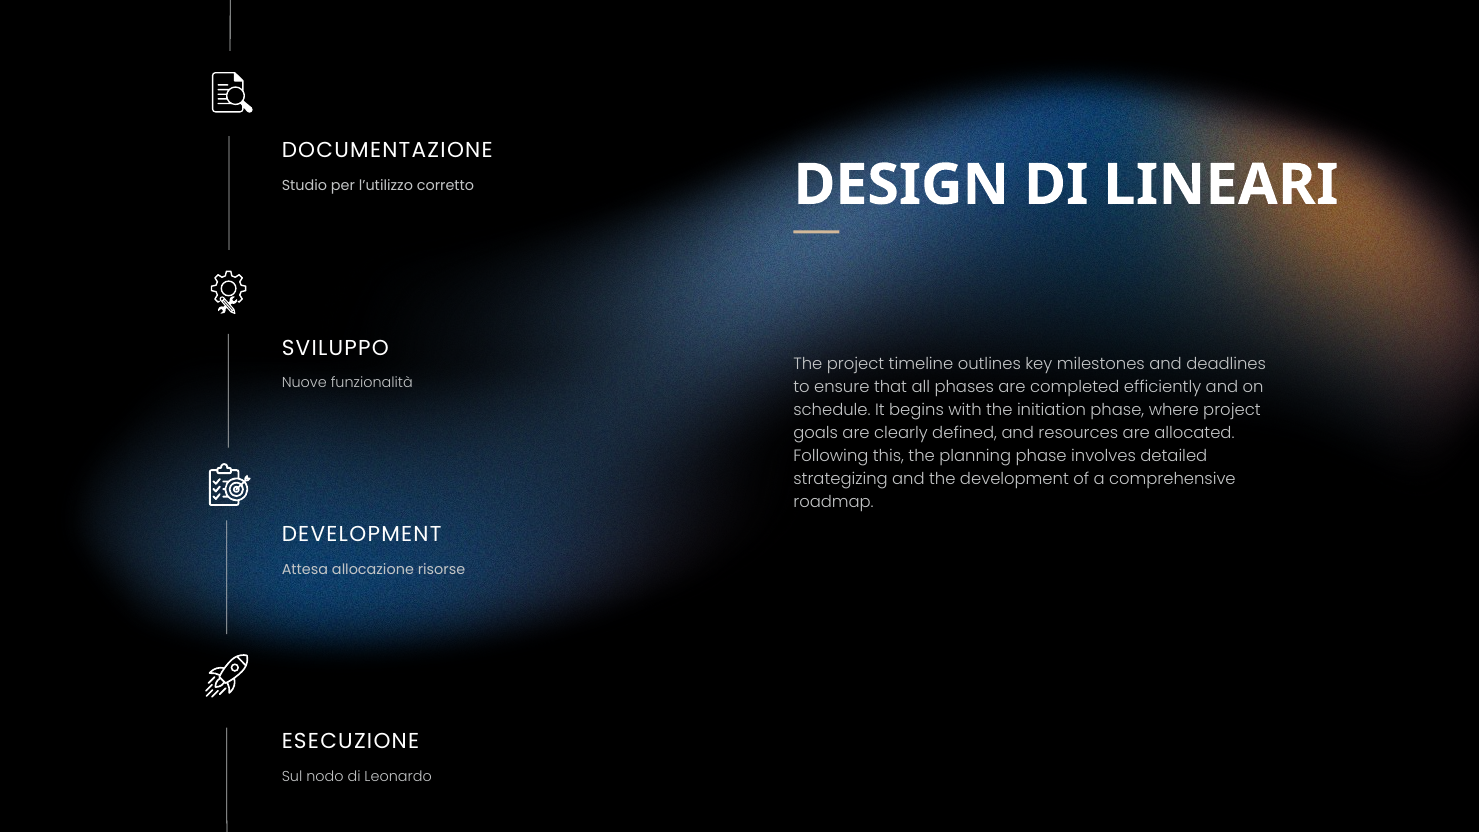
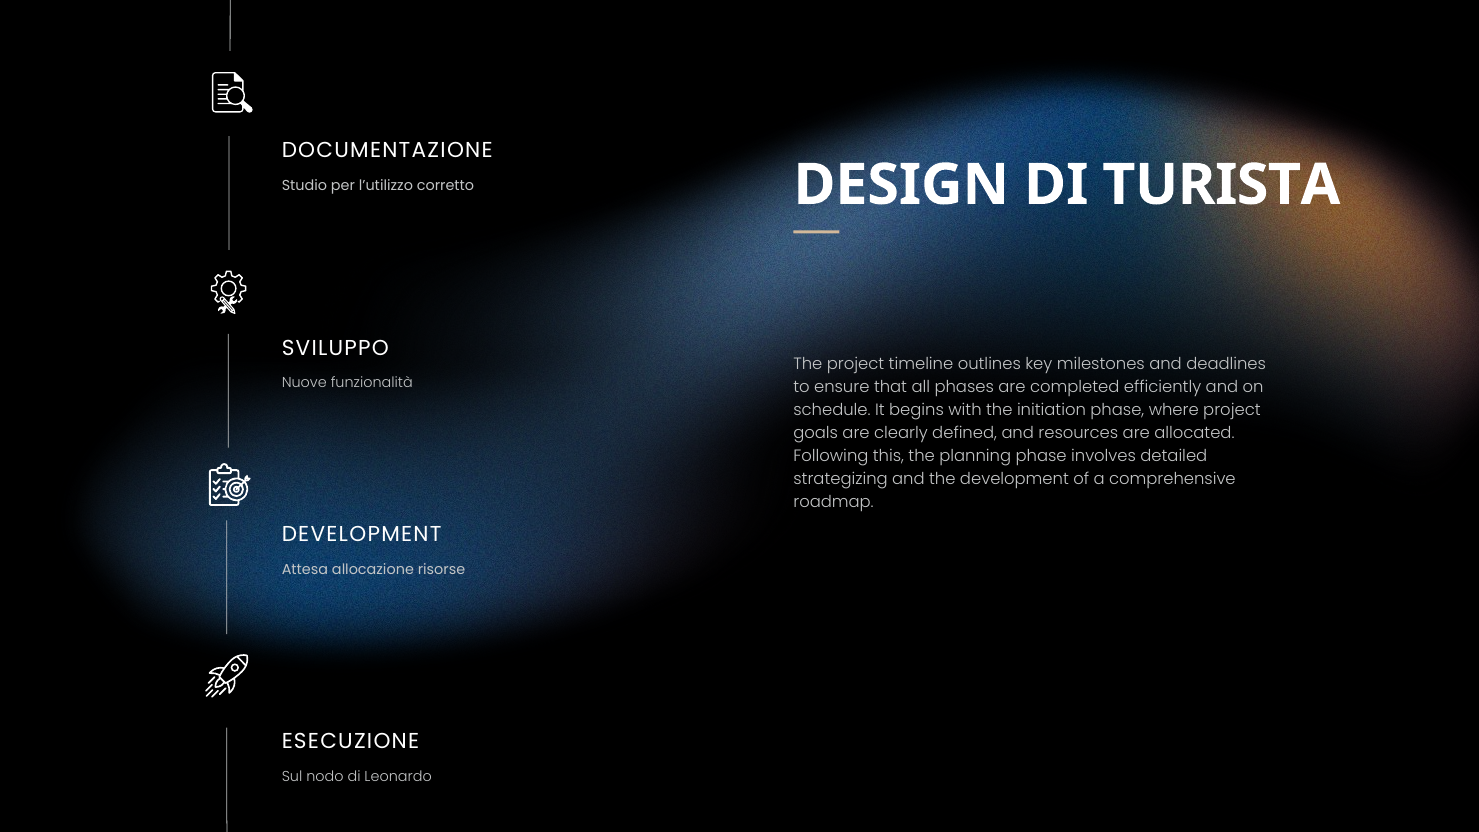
LINEARI: LINEARI -> TURISTA (1221, 185)
